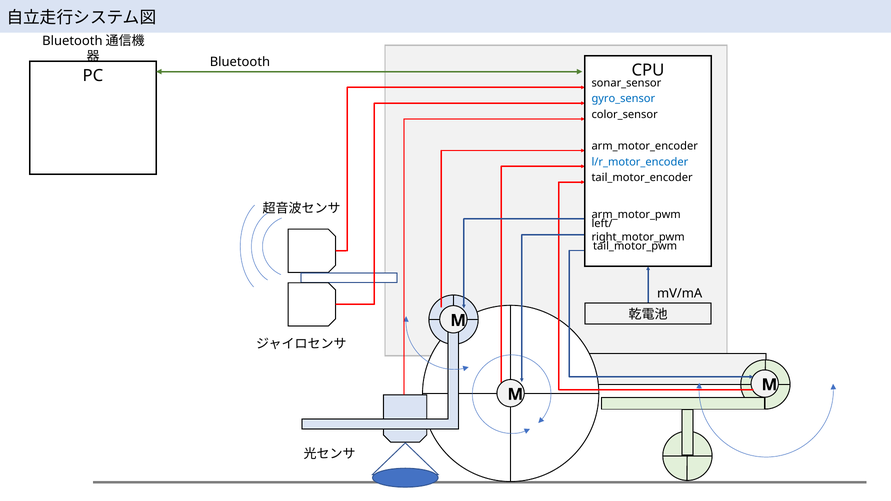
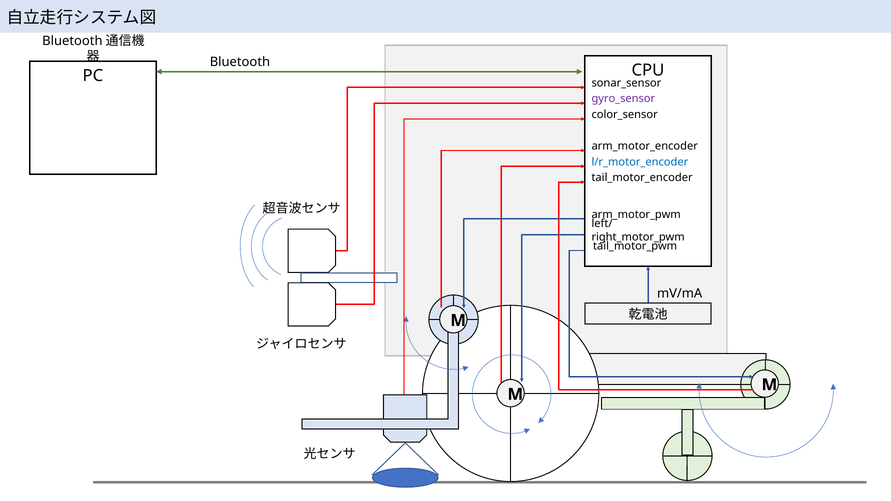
gyro_sensor colour: blue -> purple (623, 99)
